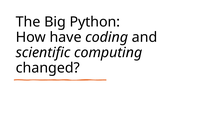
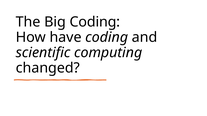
Big Python: Python -> Coding (95, 22)
